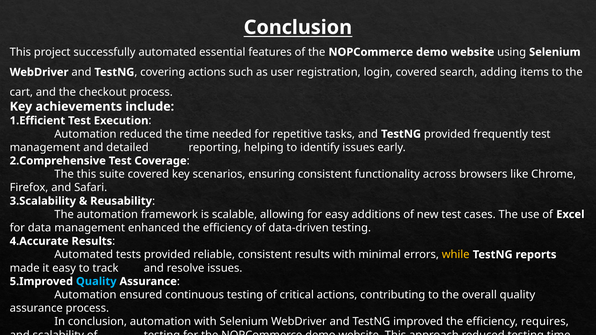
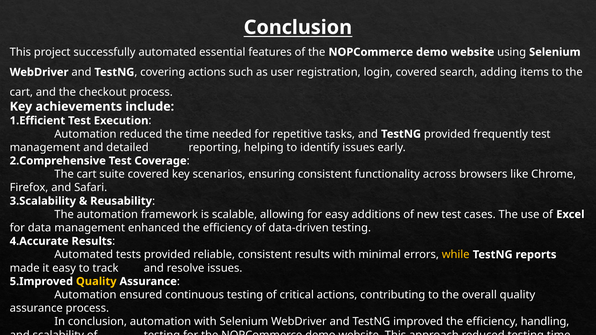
this: this -> cart (87, 174)
Quality colour: light blue -> yellow (96, 282)
requires: requires -> handling (545, 322)
